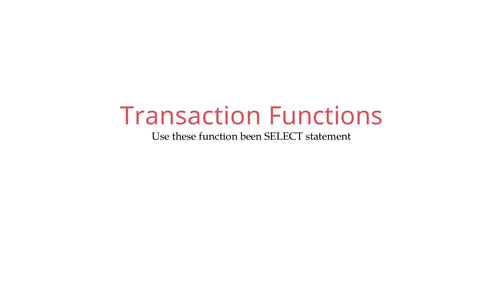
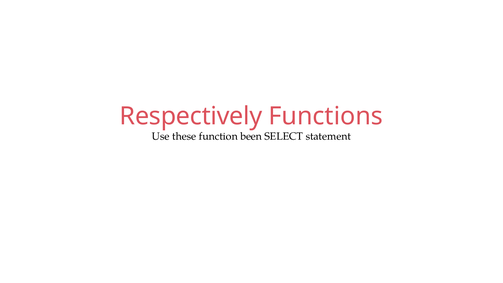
Transaction: Transaction -> Respectively (191, 116)
